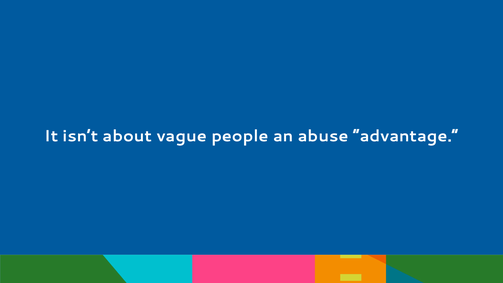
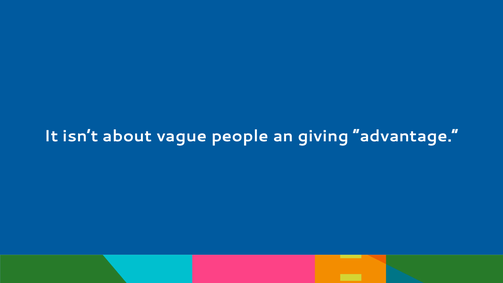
abuse: abuse -> giving (323, 136)
